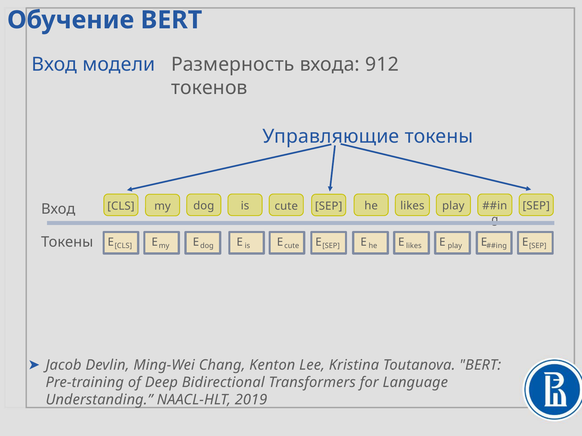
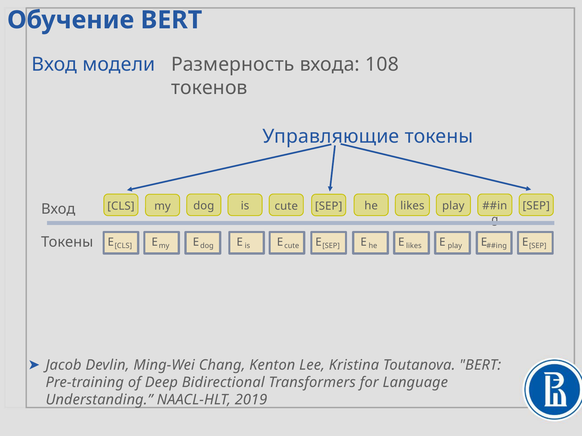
912: 912 -> 108 (382, 65)
